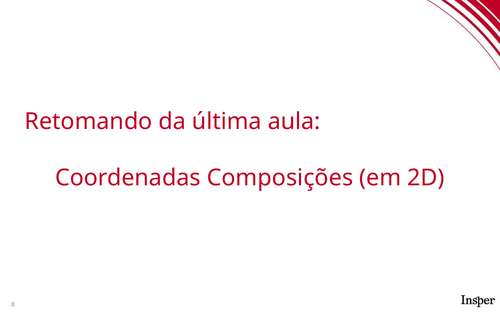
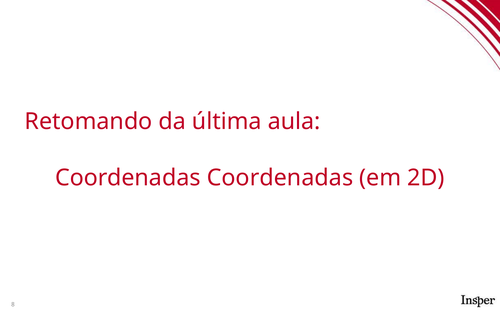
Coordenadas Composições: Composições -> Coordenadas (280, 177)
